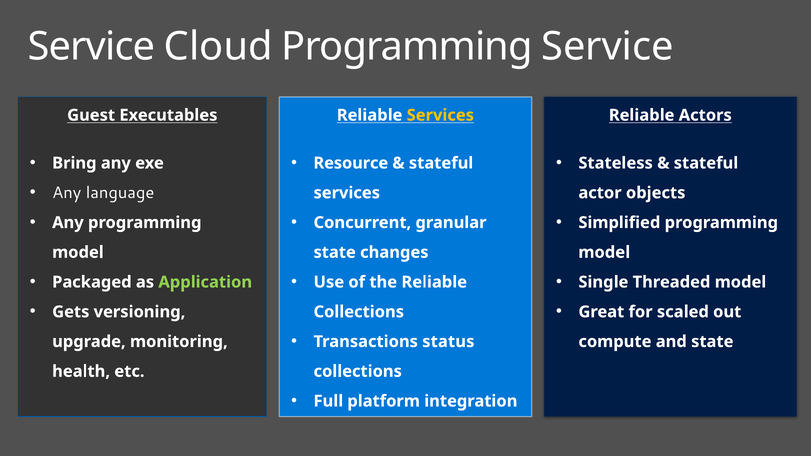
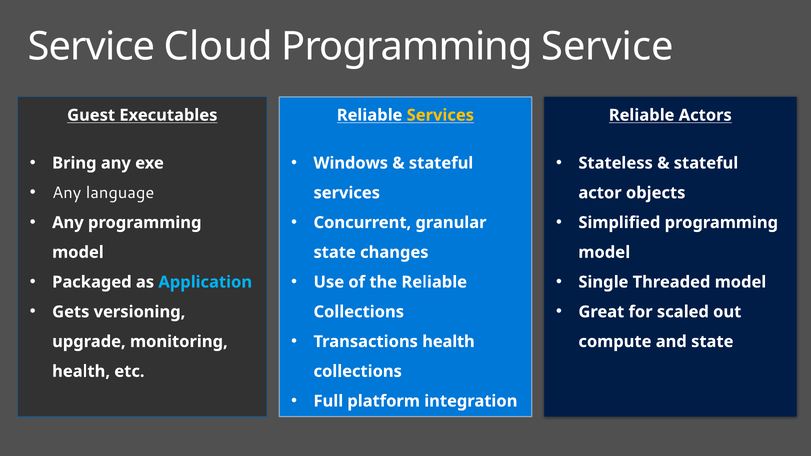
Resource: Resource -> Windows (351, 163)
Application colour: light green -> light blue (205, 282)
Transactions status: status -> health (448, 342)
